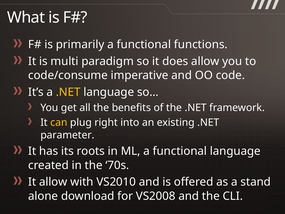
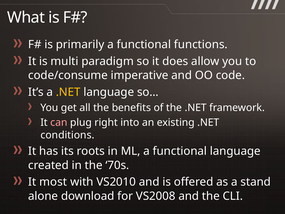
can colour: yellow -> pink (59, 122)
parameter: parameter -> conditions (67, 135)
It allow: allow -> most (53, 182)
